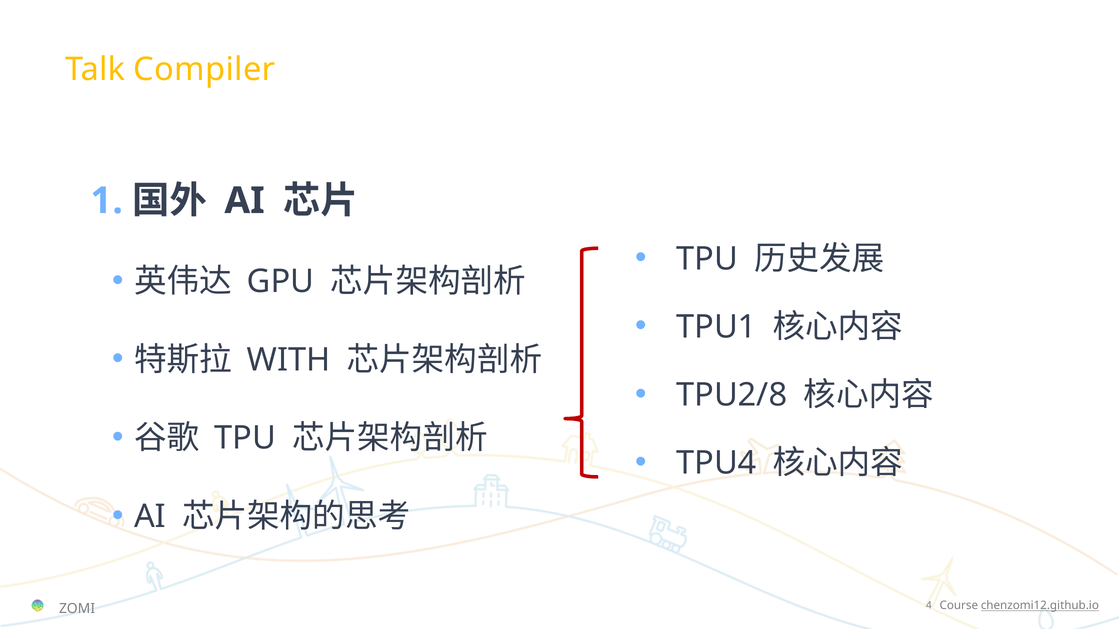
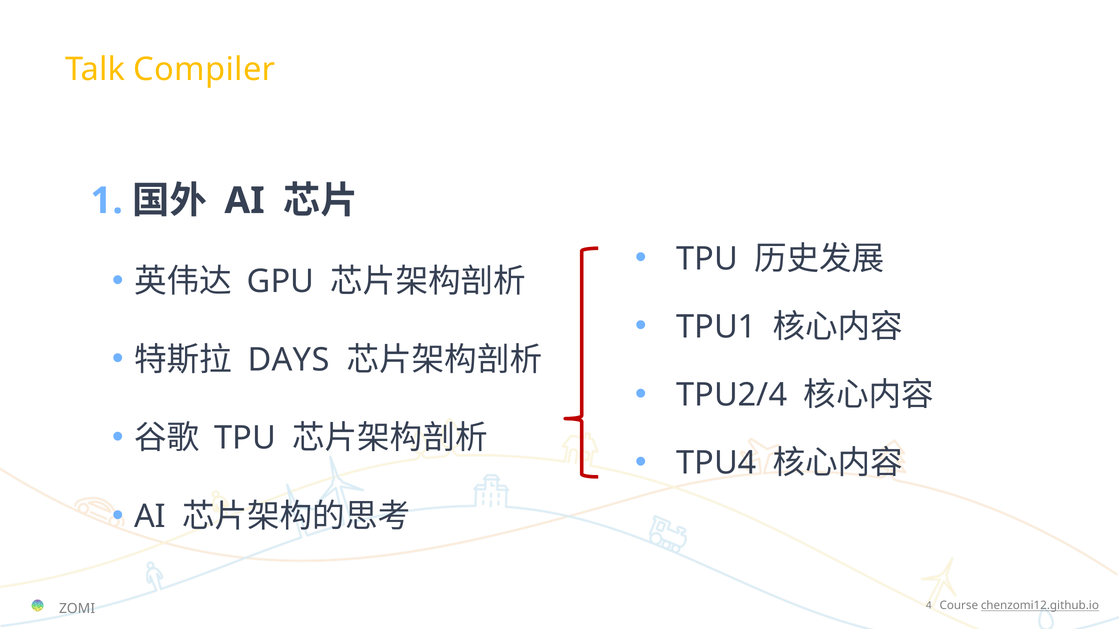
WITH: WITH -> DAYS (289, 360)
TPU2/8: TPU2/8 -> TPU2/4 (732, 395)
